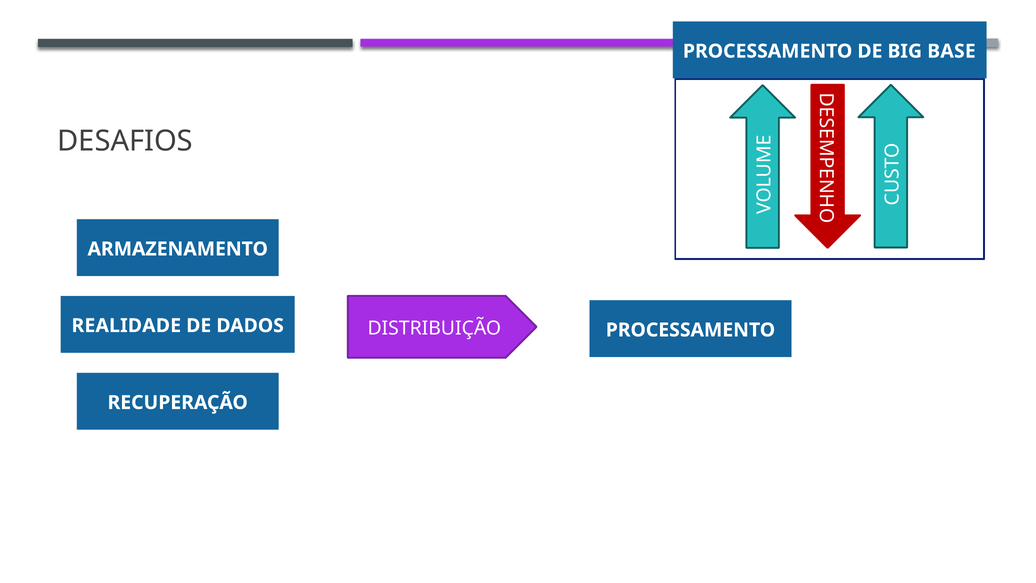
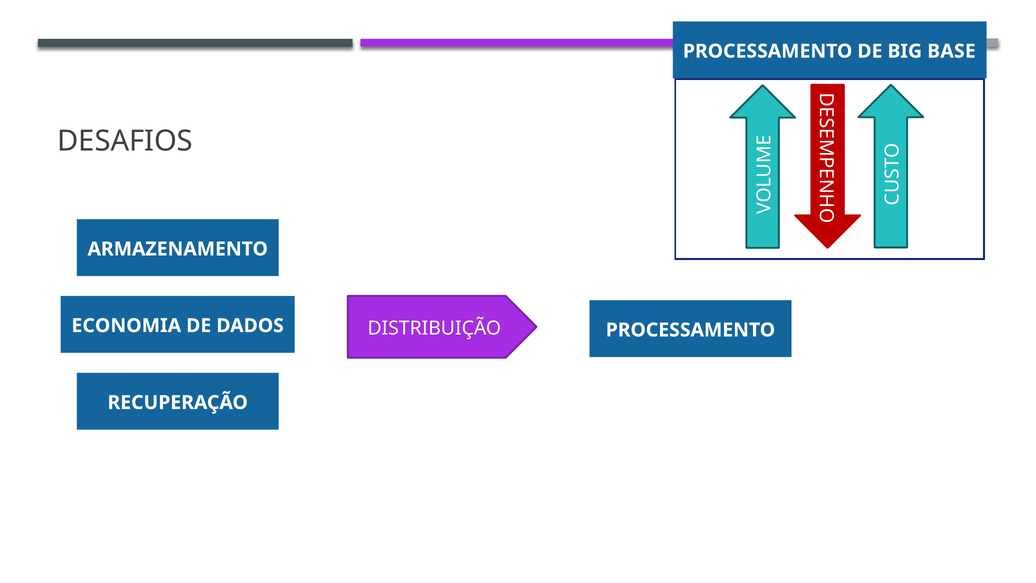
REALIDADE: REALIDADE -> ECONOMIA (126, 326)
